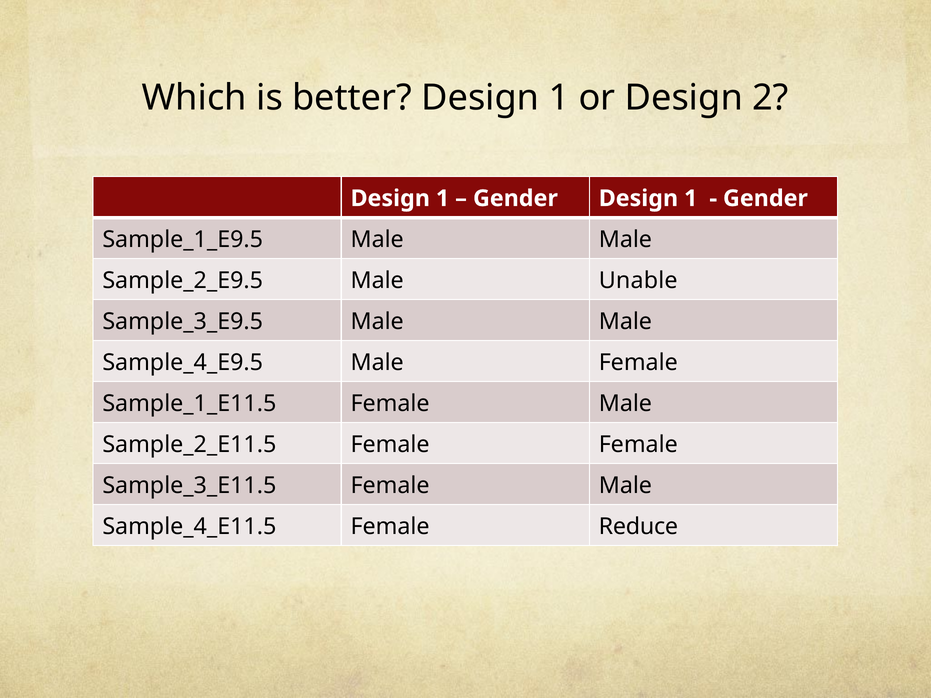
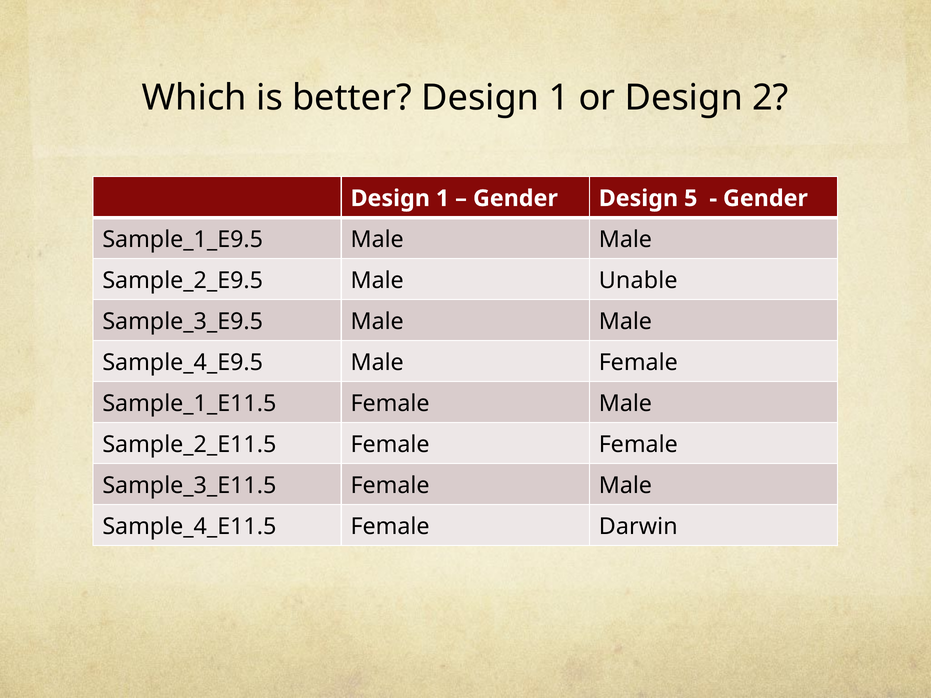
Gender Design 1: 1 -> 5 (691, 198)
Reduce: Reduce -> Darwin (638, 527)
